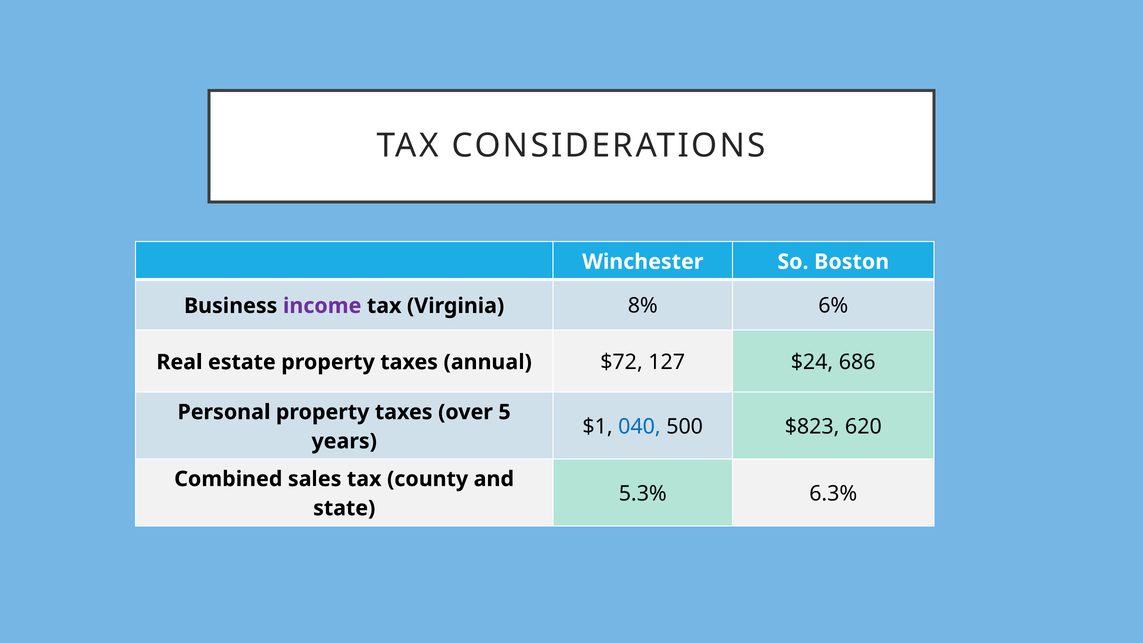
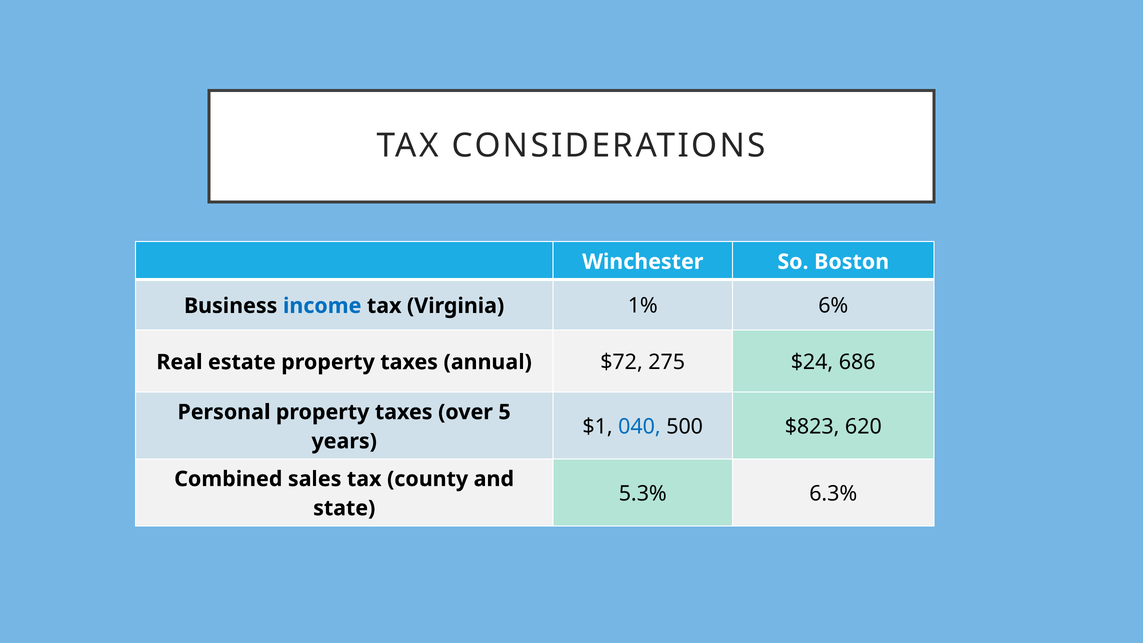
income colour: purple -> blue (322, 306)
8%: 8% -> 1% (643, 306)
127: 127 -> 275 (667, 362)
